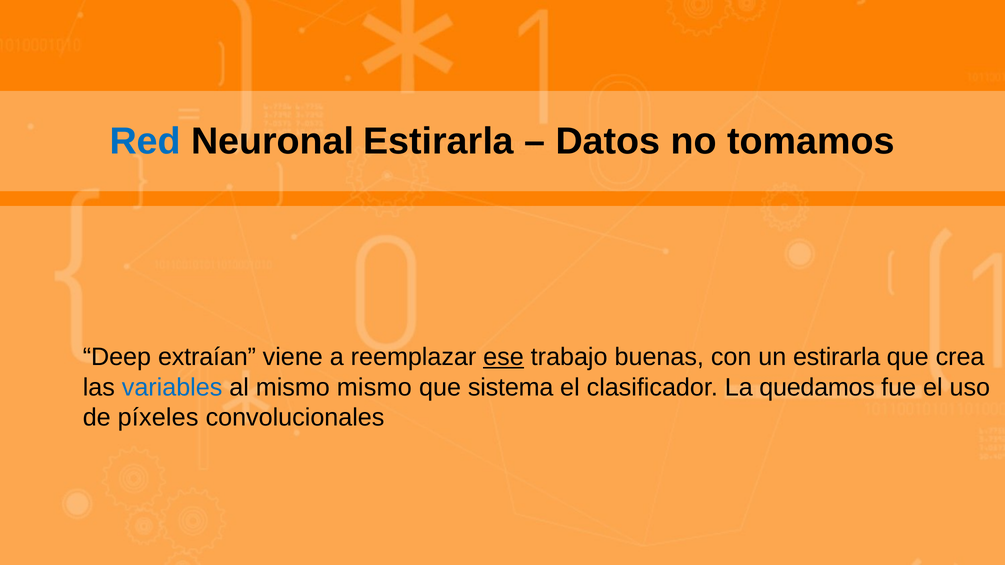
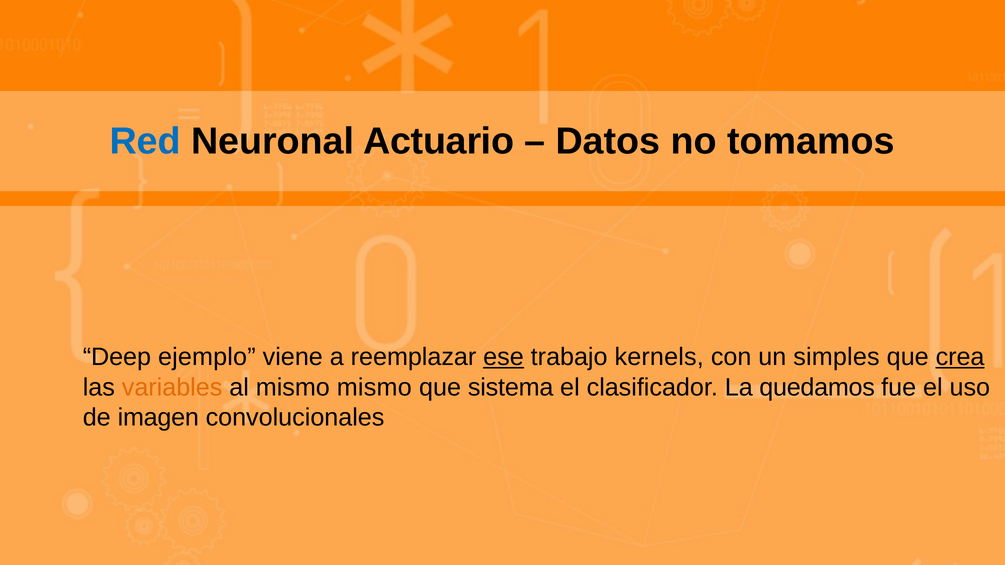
Neuronal Estirarla: Estirarla -> Actuario (439, 141)
extraían: extraían -> ejemplo (207, 357)
buenas: buenas -> kernels (659, 357)
un estirarla: estirarla -> simples (836, 357)
crea underline: none -> present (960, 357)
variables colour: blue -> orange (172, 387)
píxeles: píxeles -> imagen (158, 418)
